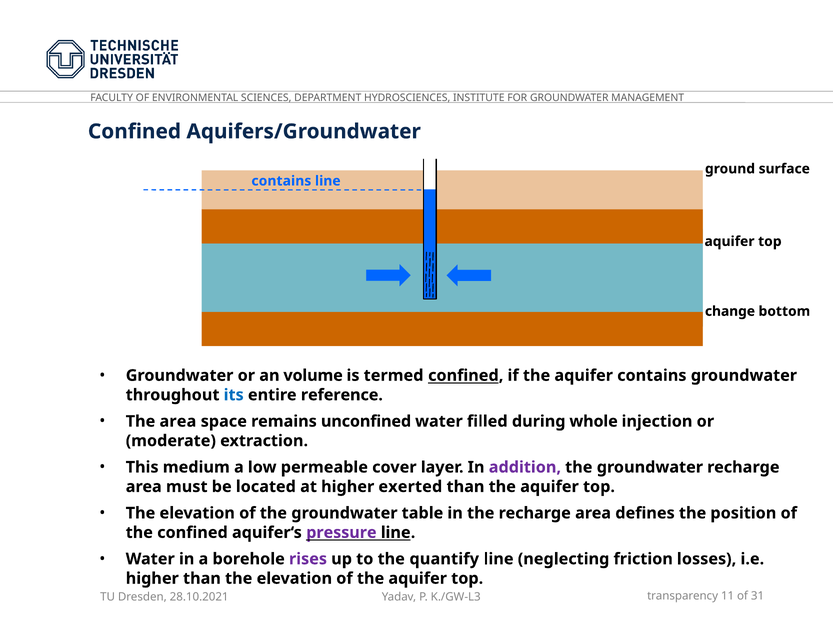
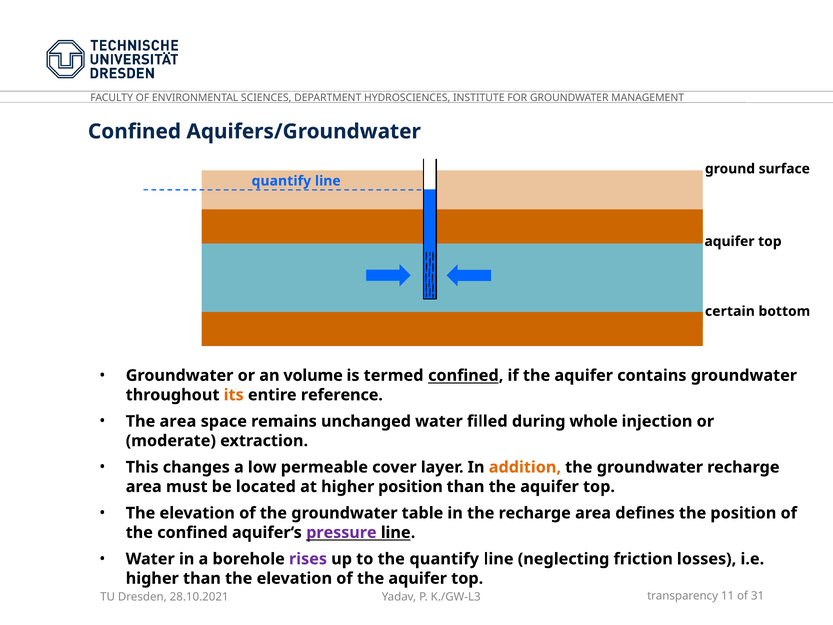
contains: contains -> quantify (281, 181)
change: change -> certain (730, 311)
its colour: blue -> orange (234, 395)
unconfined: unconfined -> unchanged (366, 421)
medium: medium -> changes (196, 467)
addition colour: purple -> orange (525, 467)
higher exerted: exerted -> position (410, 486)
